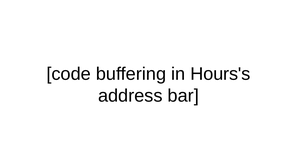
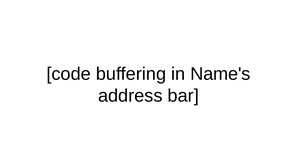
Hours's: Hours's -> Name's (220, 74)
